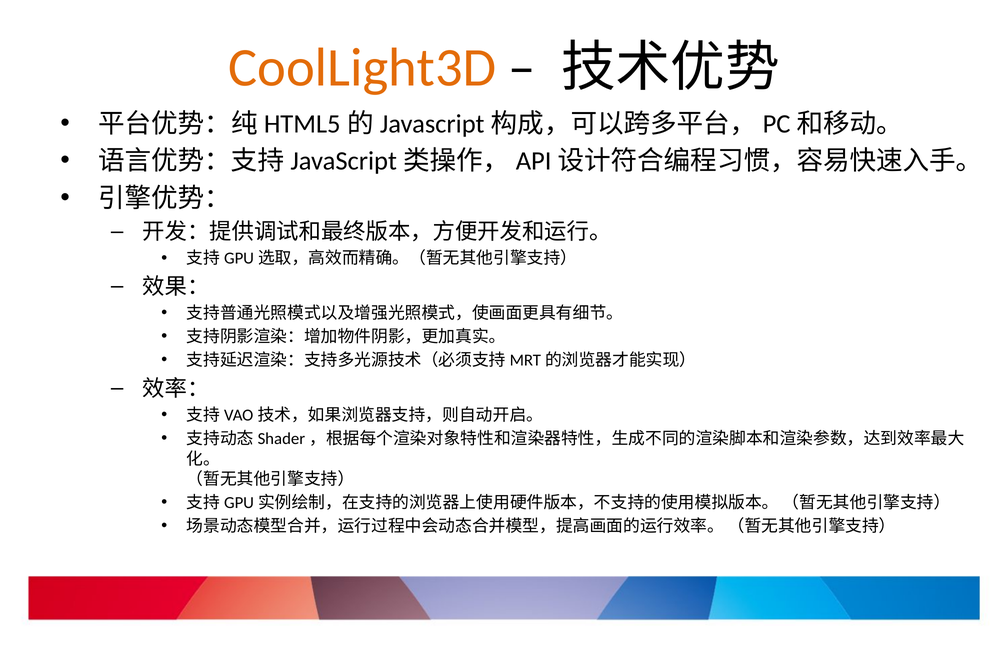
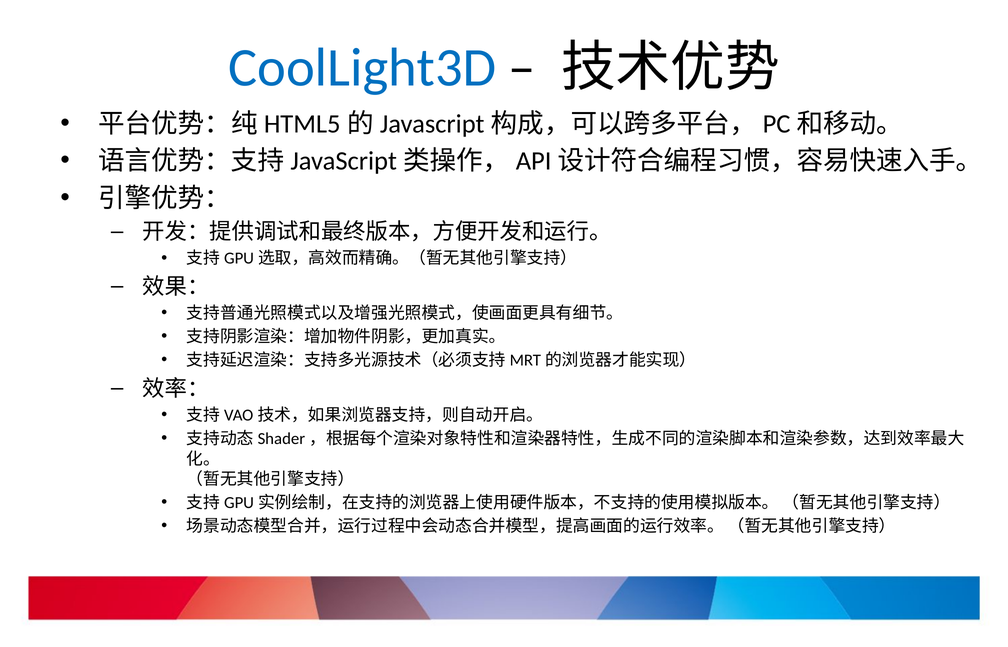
CoolLight3D colour: orange -> blue (362, 68)
